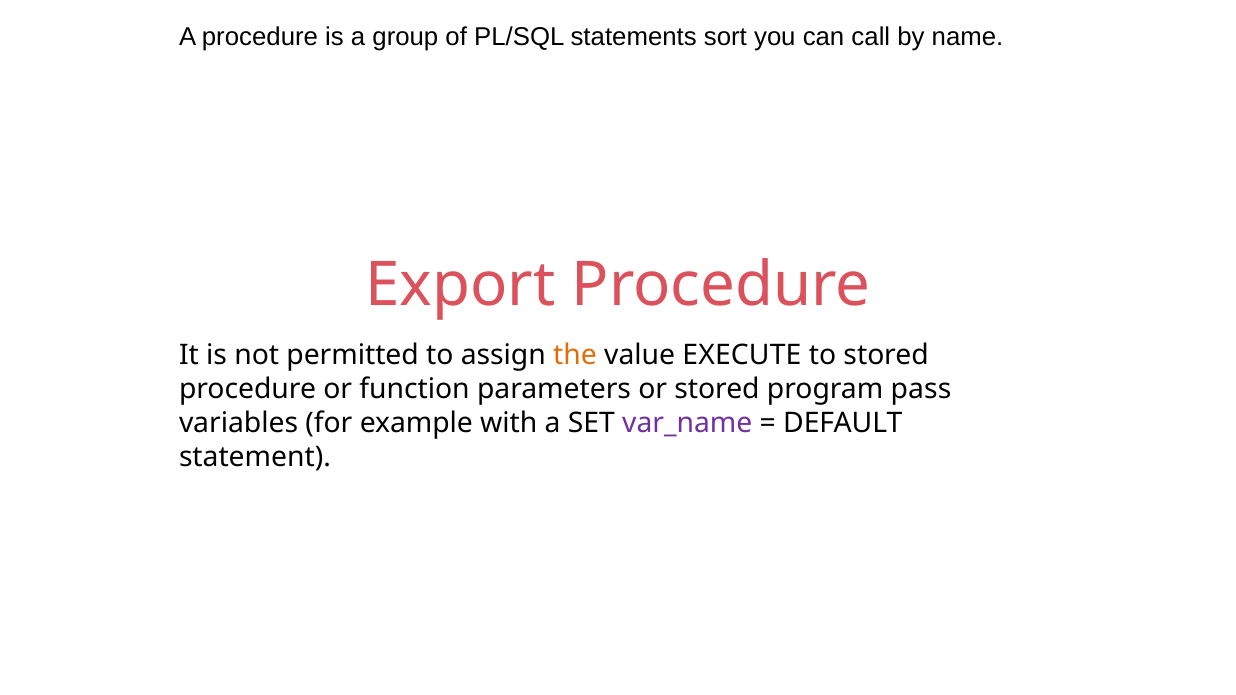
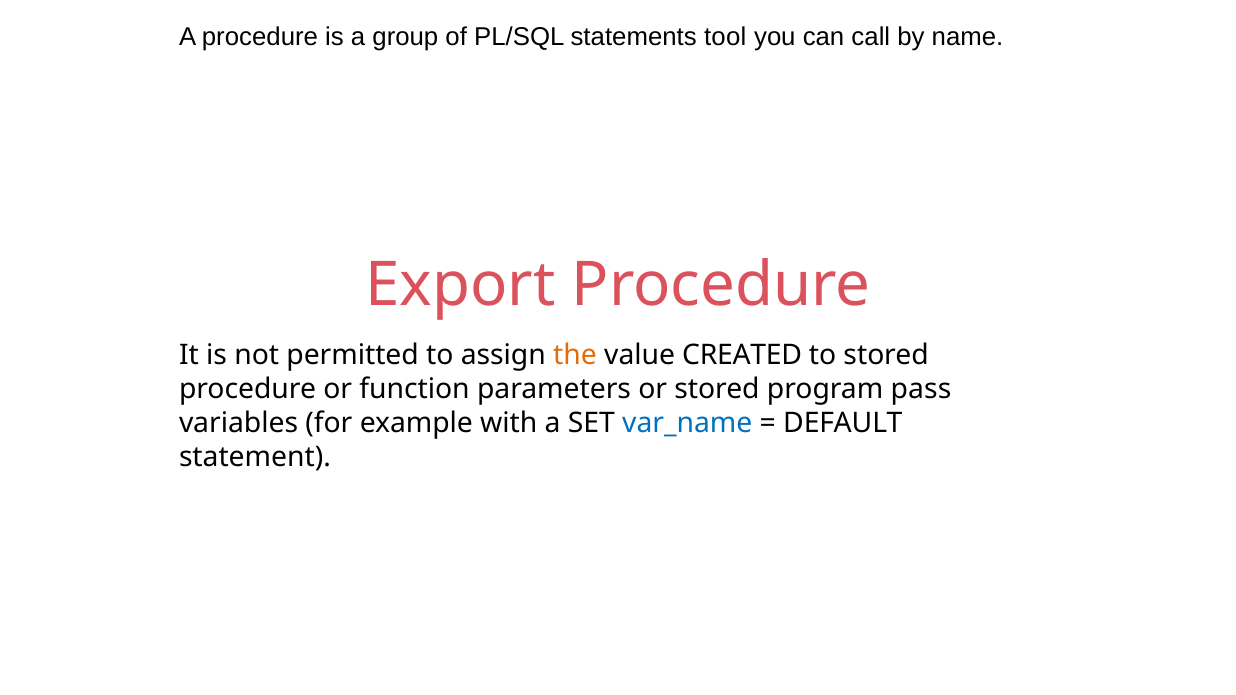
sort: sort -> tool (725, 37)
EXECUTE: EXECUTE -> CREATED (742, 356)
var_name colour: purple -> blue (687, 424)
